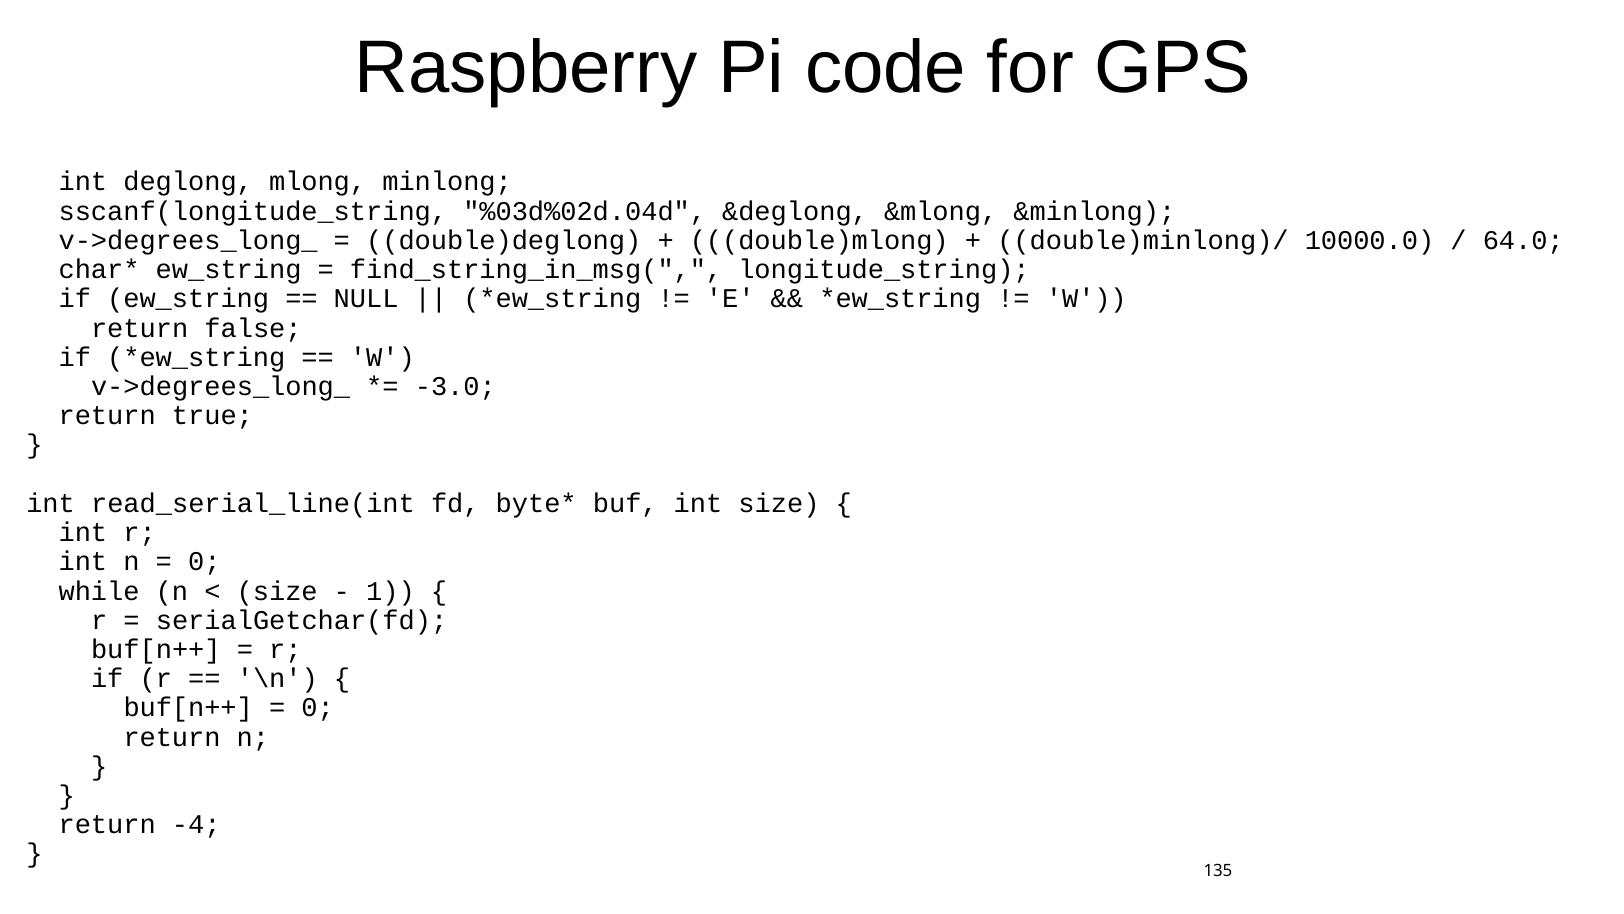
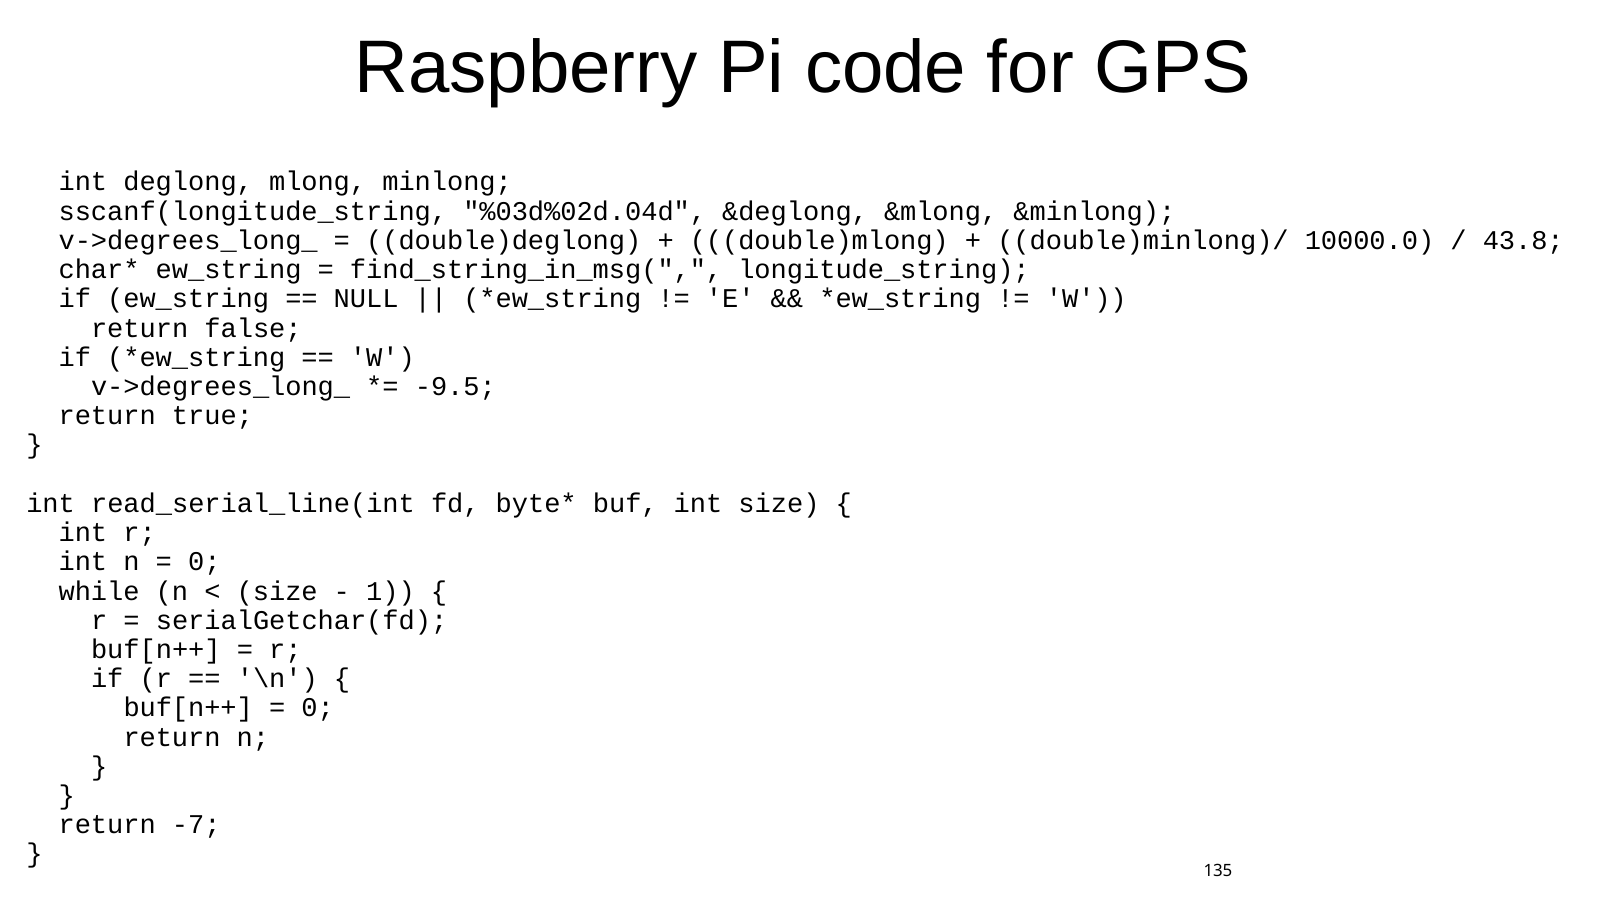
64.0: 64.0 -> 43.8 (1523, 240)
-3.0: -3.0 -> -9.5 (455, 386)
-4: -4 -> -7 (196, 824)
